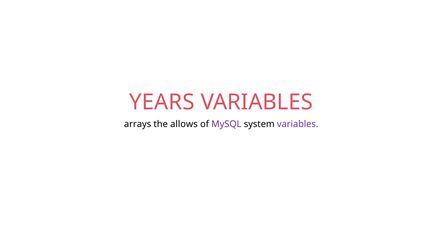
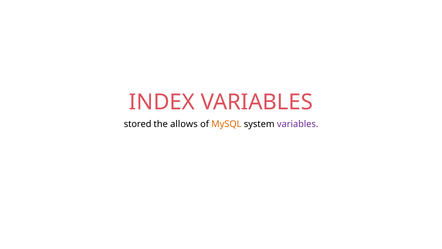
YEARS: YEARS -> INDEX (162, 102)
arrays: arrays -> stored (138, 124)
MySQL colour: purple -> orange (226, 124)
